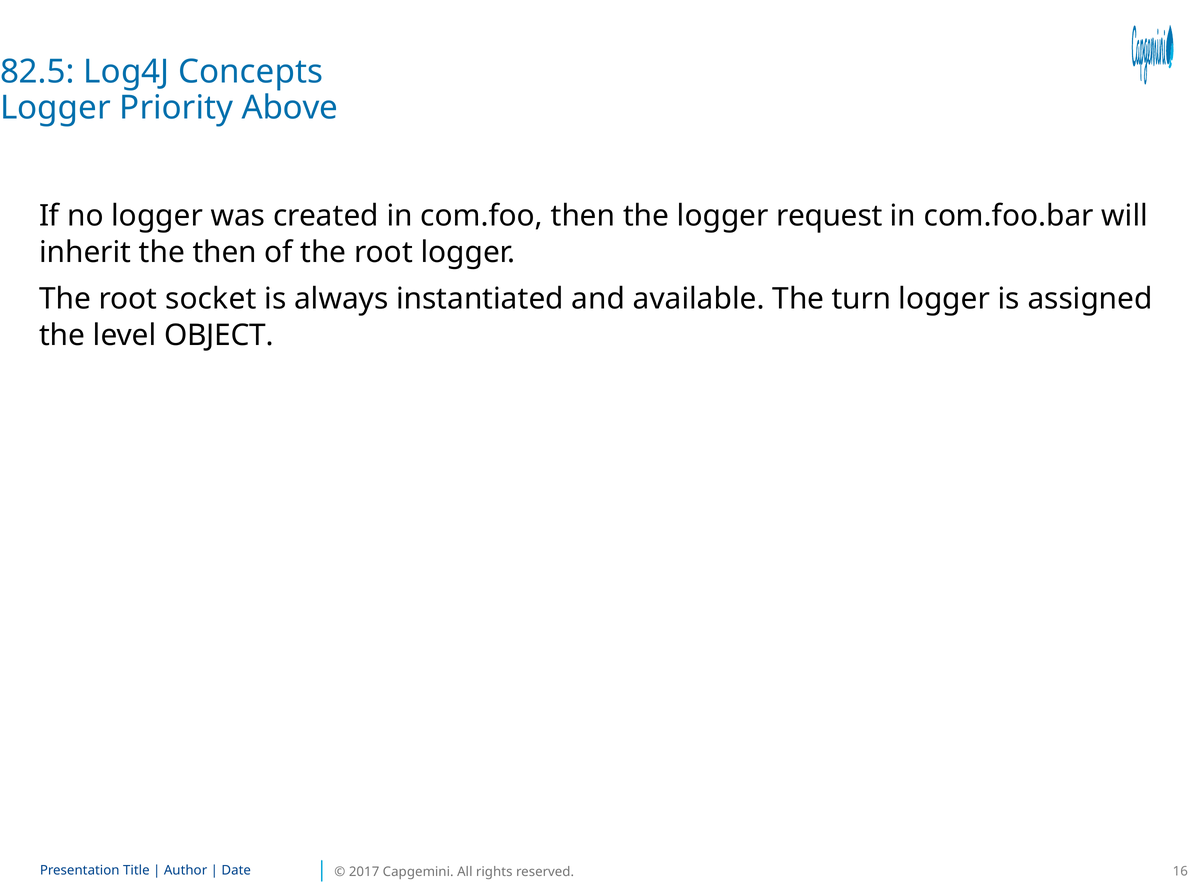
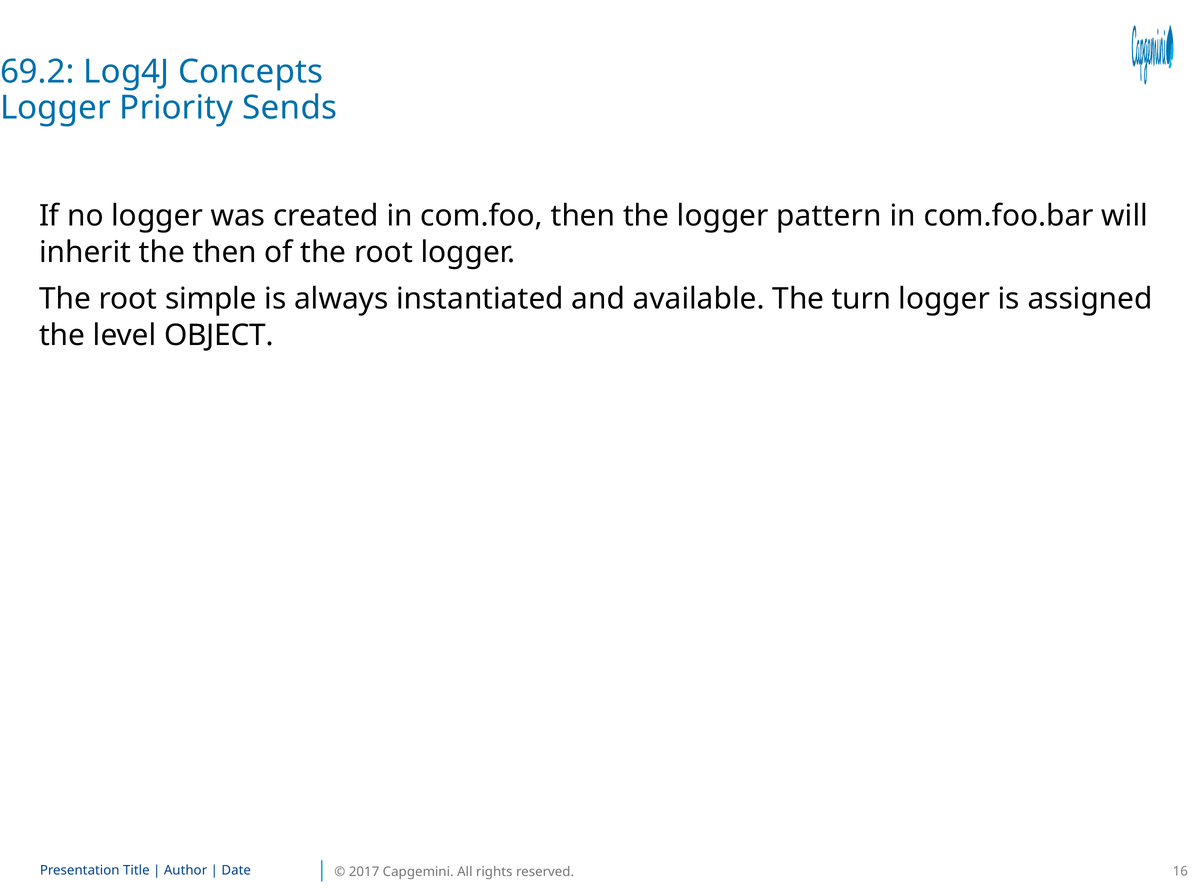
82.5: 82.5 -> 69.2 (37, 72)
Above: Above -> Sends (290, 108)
request: request -> pattern (829, 216)
socket: socket -> simple (211, 299)
